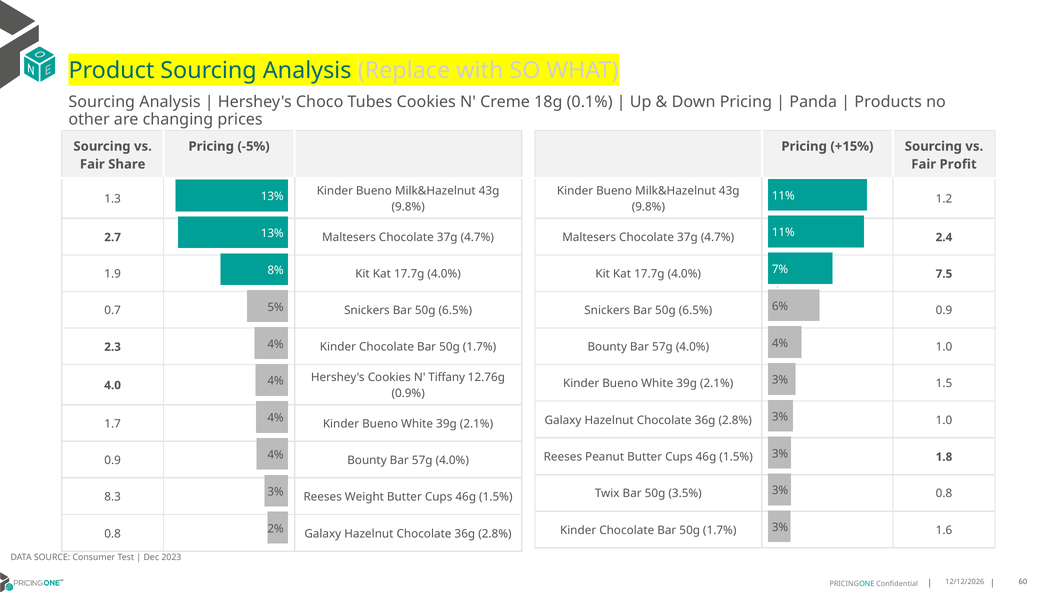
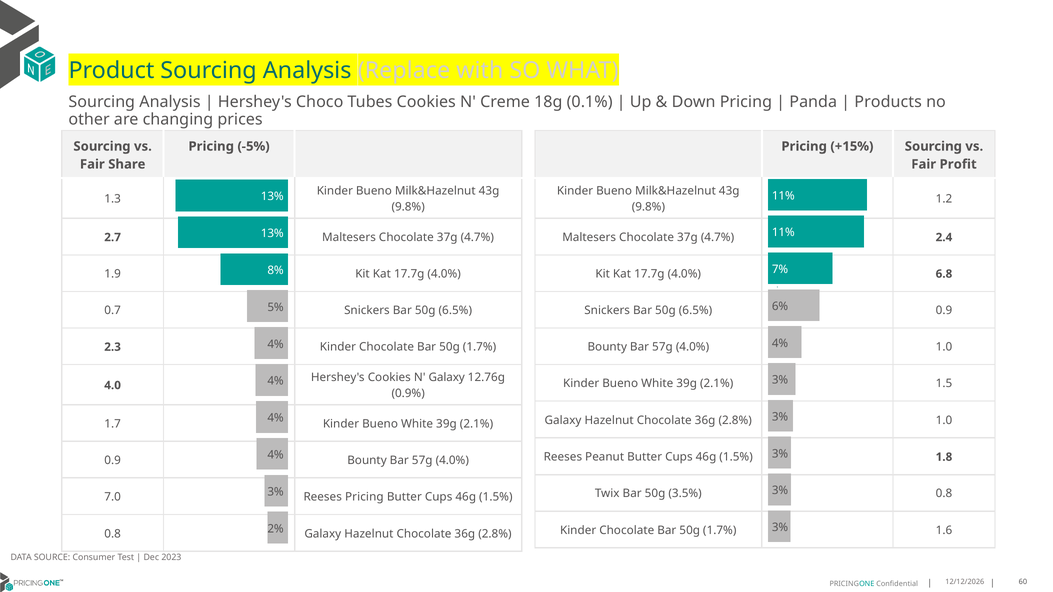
7.5: 7.5 -> 6.8 (944, 274)
N Tiffany: Tiffany -> Galaxy (447, 377)
8.3: 8.3 -> 7.0 (113, 497)
Reeses Weight: Weight -> Pricing (364, 497)
